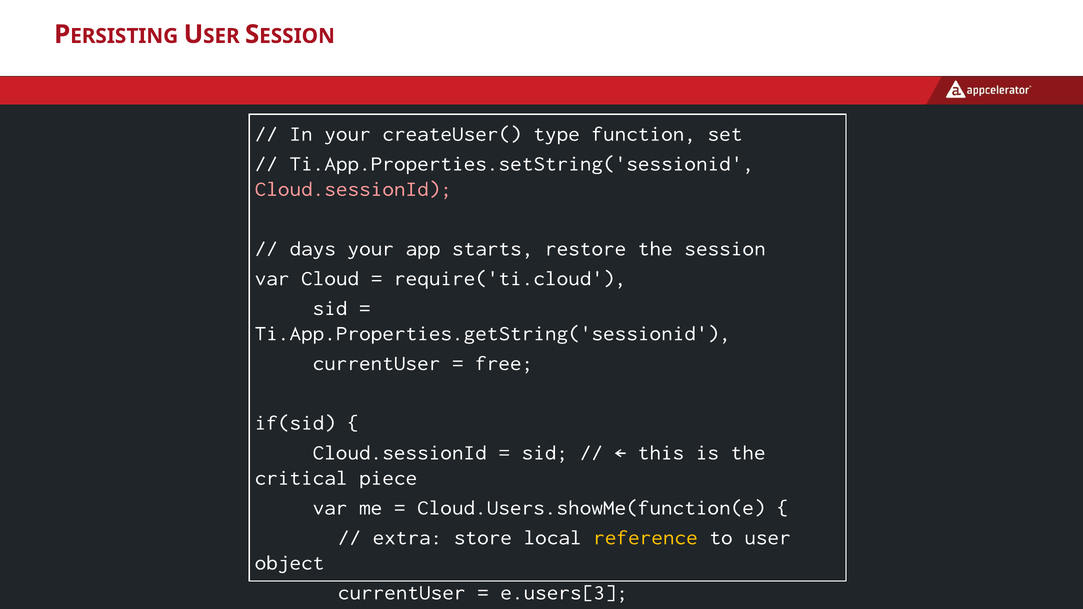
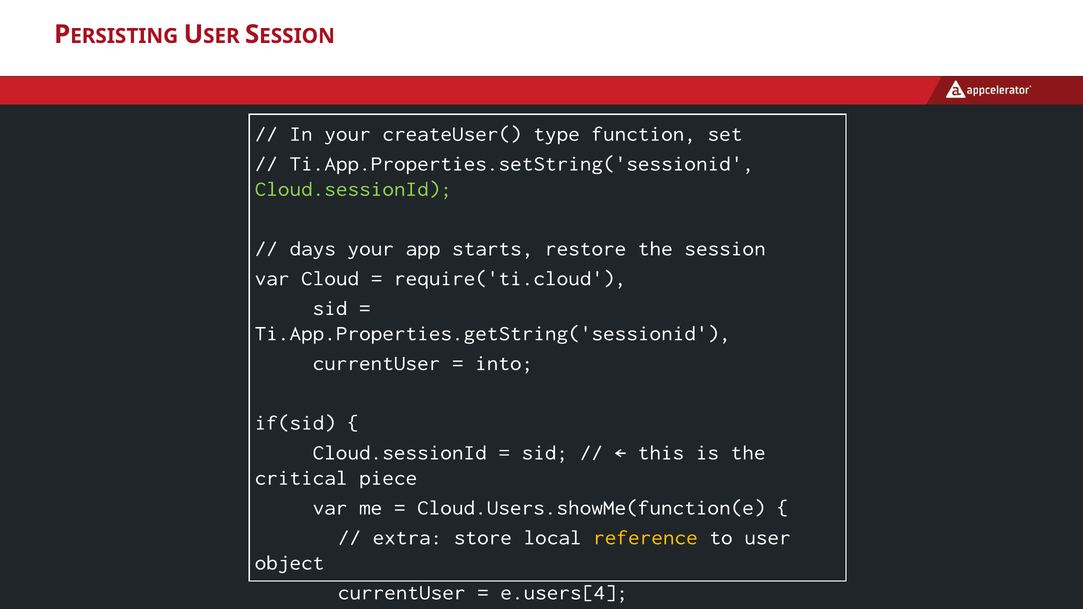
Cloud.sessionId colour: pink -> light green (353, 189)
free: free -> into (504, 363)
e.users[3: e.users[3 -> e.users[4 (564, 593)
